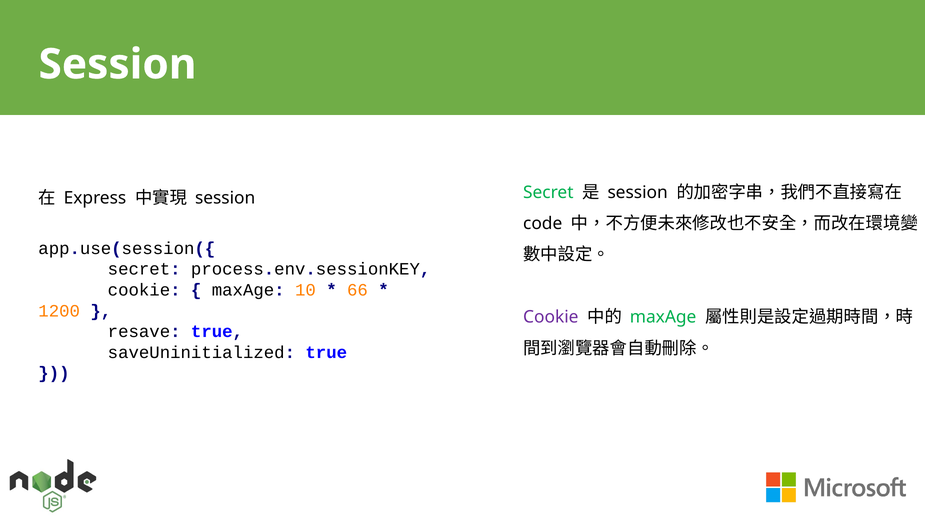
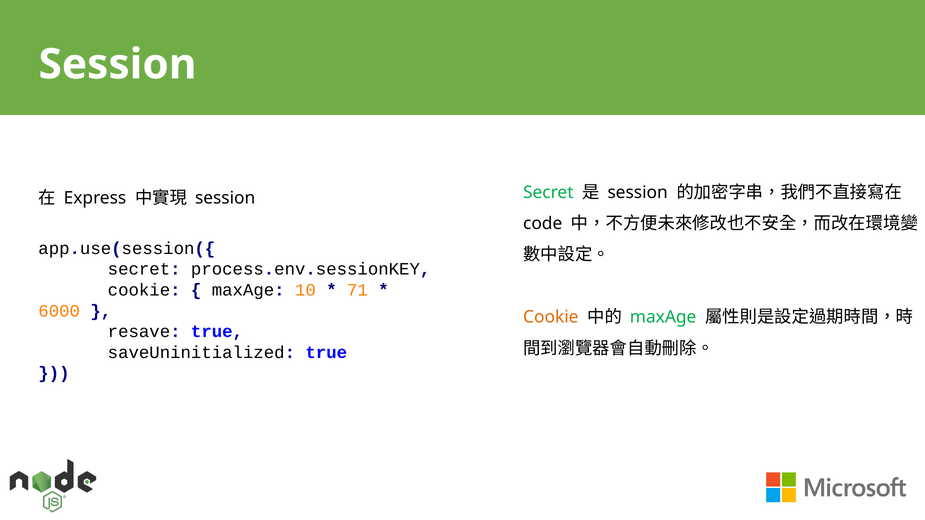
66: 66 -> 71 (357, 290)
1200: 1200 -> 6000 (59, 311)
Cookie colour: purple -> orange (551, 317)
